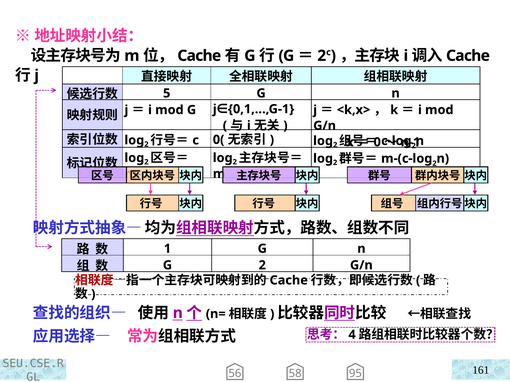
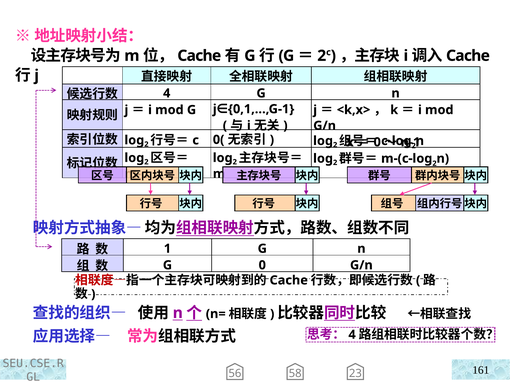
5: 5 -> 4 (167, 93)
G 2: 2 -> 0 (262, 265)
95: 95 -> 23 (355, 374)
